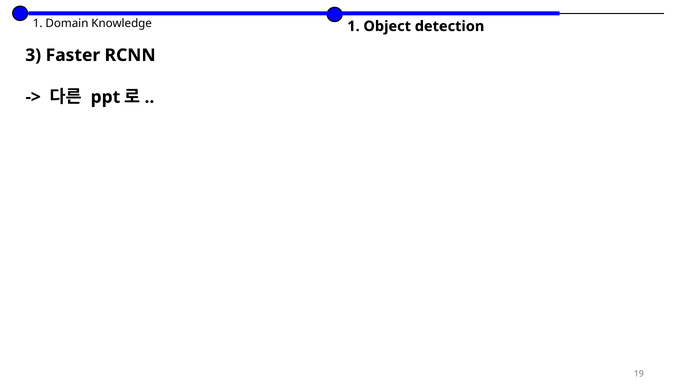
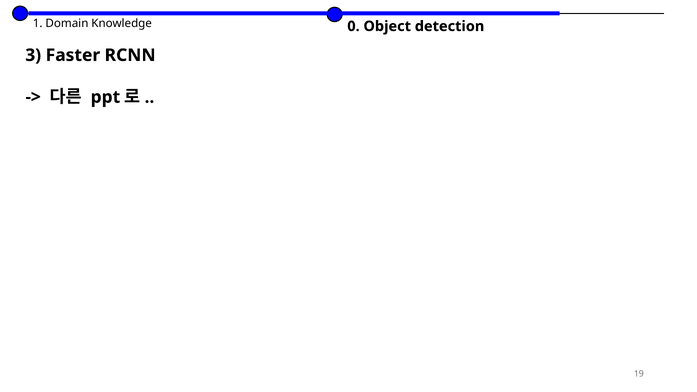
Knowledge 1: 1 -> 0 (353, 26)
